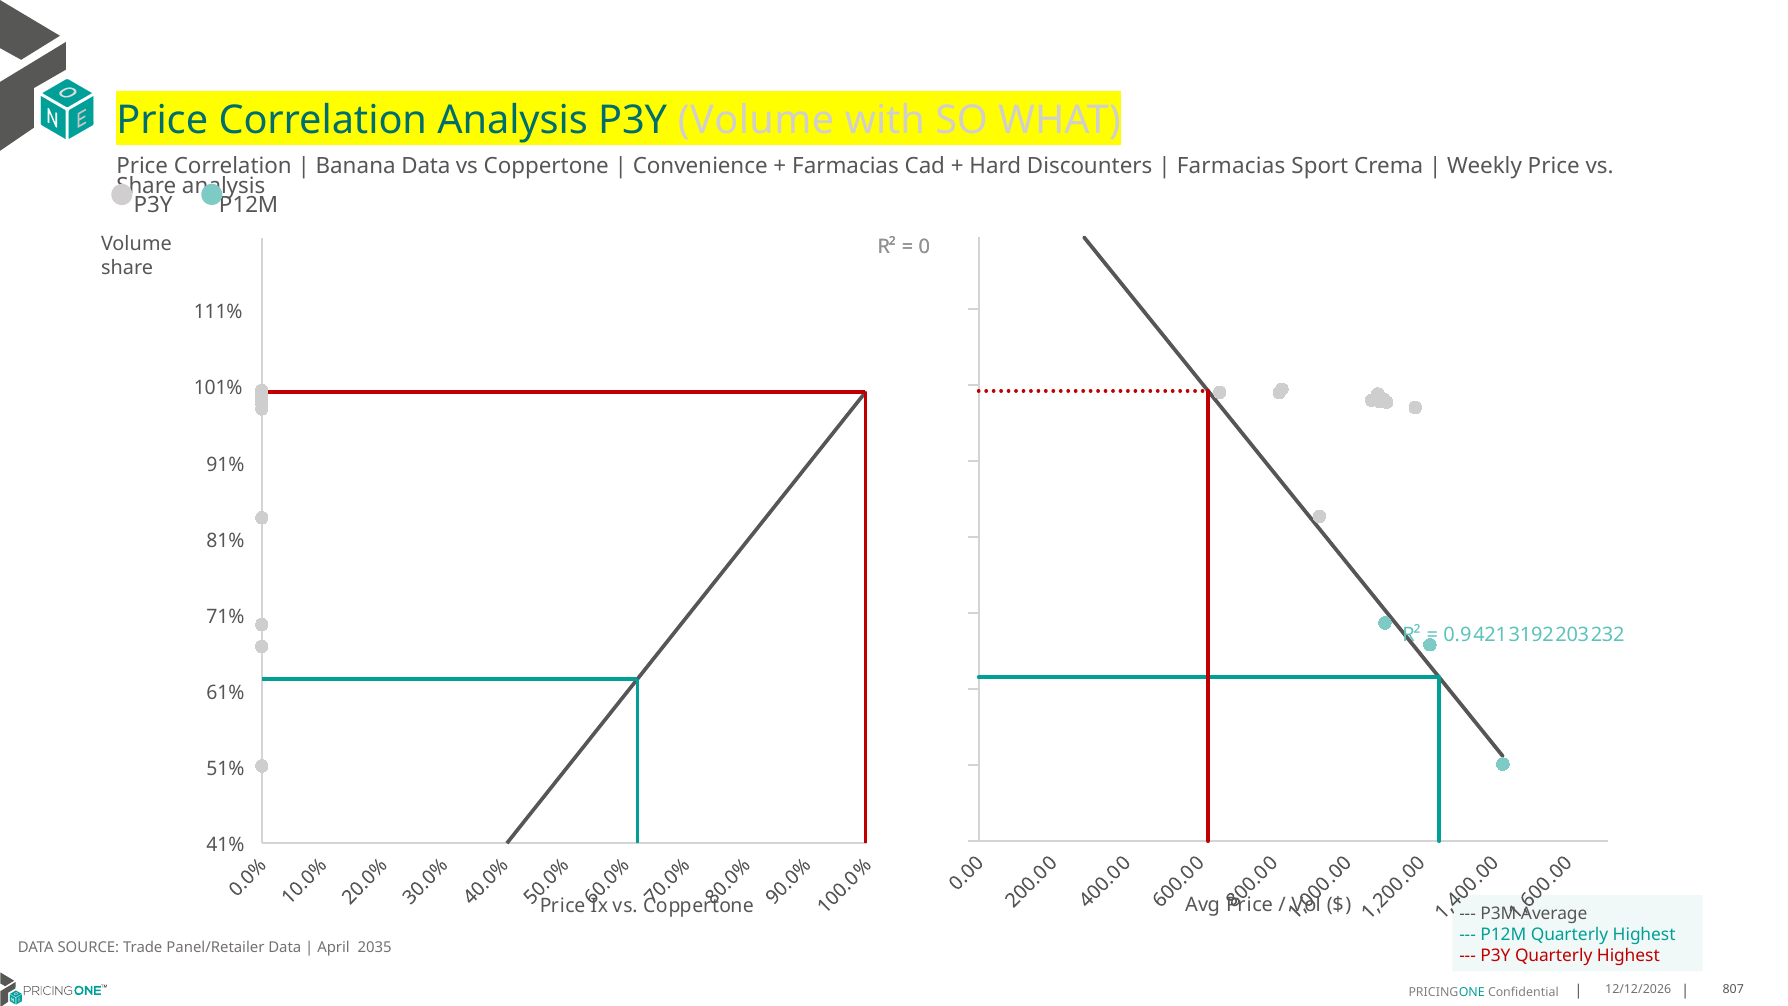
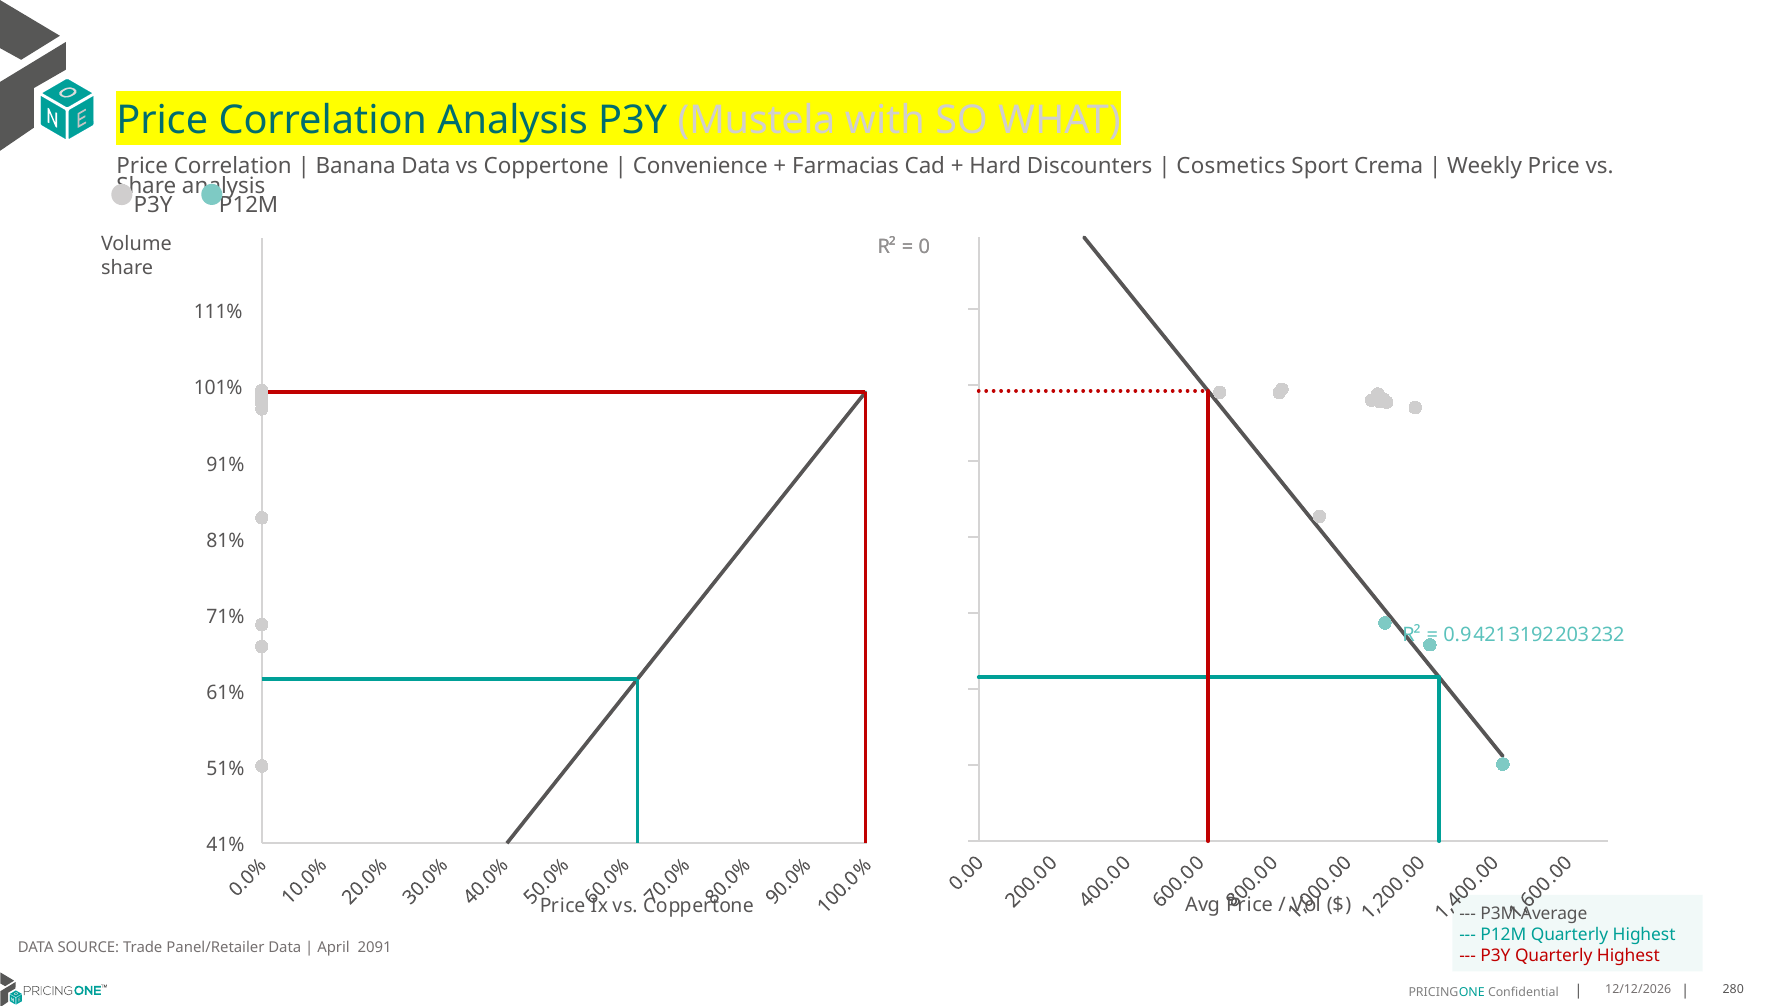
P3Y Volume: Volume -> Mustela (757, 120)
Farmacias: Farmacias -> Cosmetics (1231, 166)
2035: 2035 -> 2091 (375, 947)
807: 807 -> 280 (1733, 989)
